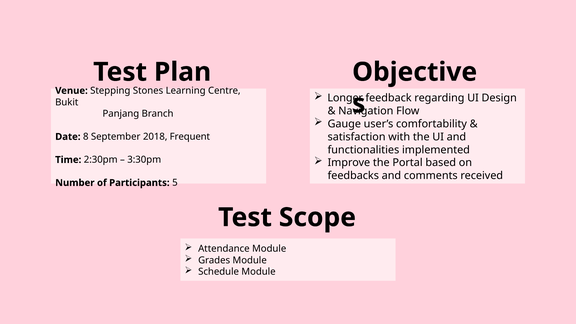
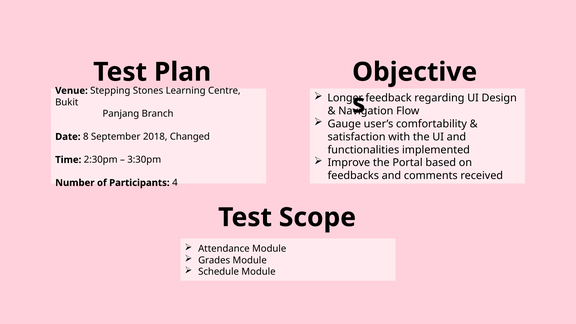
Frequent: Frequent -> Changed (190, 137)
5: 5 -> 4 (175, 183)
